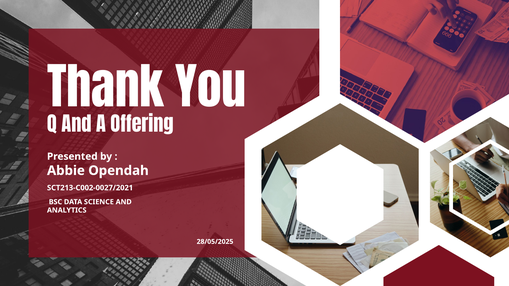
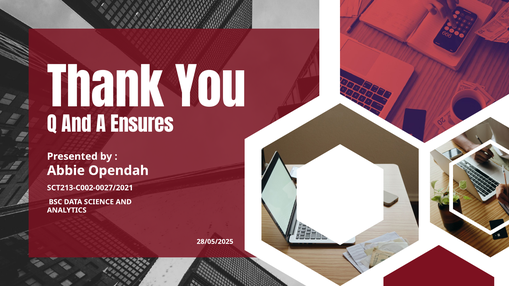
Offering: Offering -> Ensures (142, 125)
